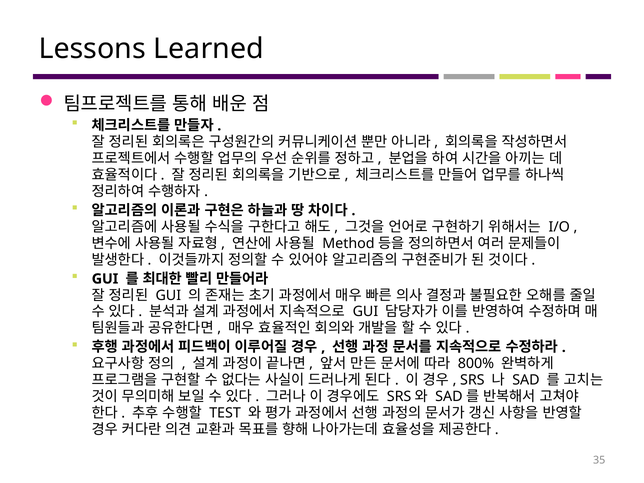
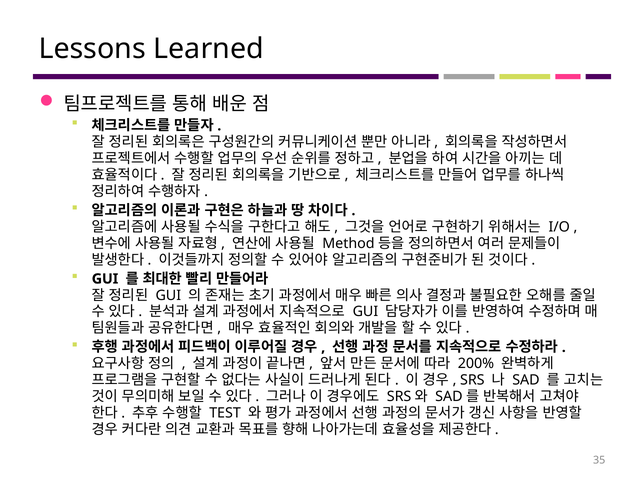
800%: 800% -> 200% (476, 364)
